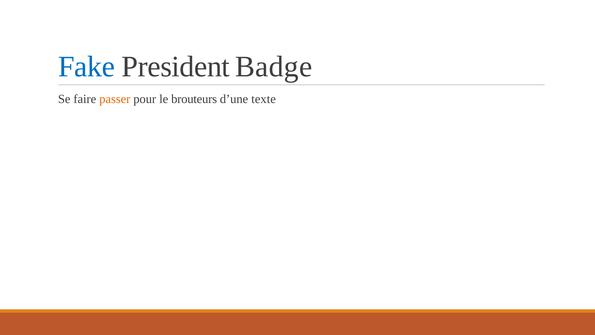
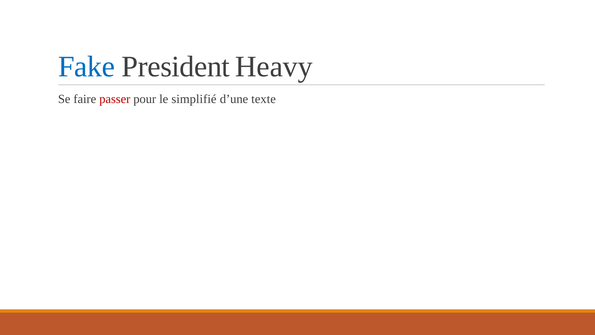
Badge: Badge -> Heavy (274, 67)
passer colour: orange -> red (115, 99)
brouteurs: brouteurs -> simplifié (194, 99)
